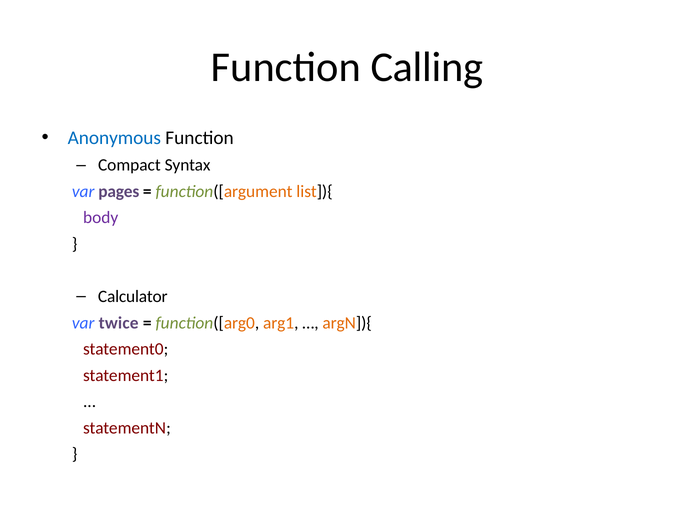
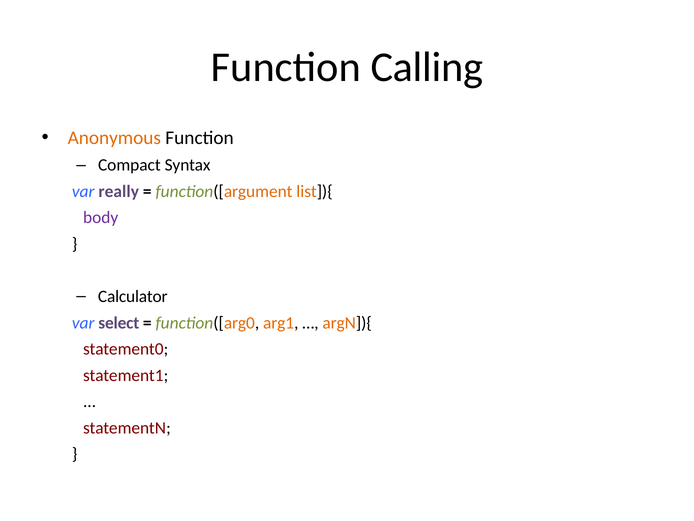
Anonymous colour: blue -> orange (114, 138)
pages: pages -> really (119, 191)
twice: twice -> select (119, 322)
